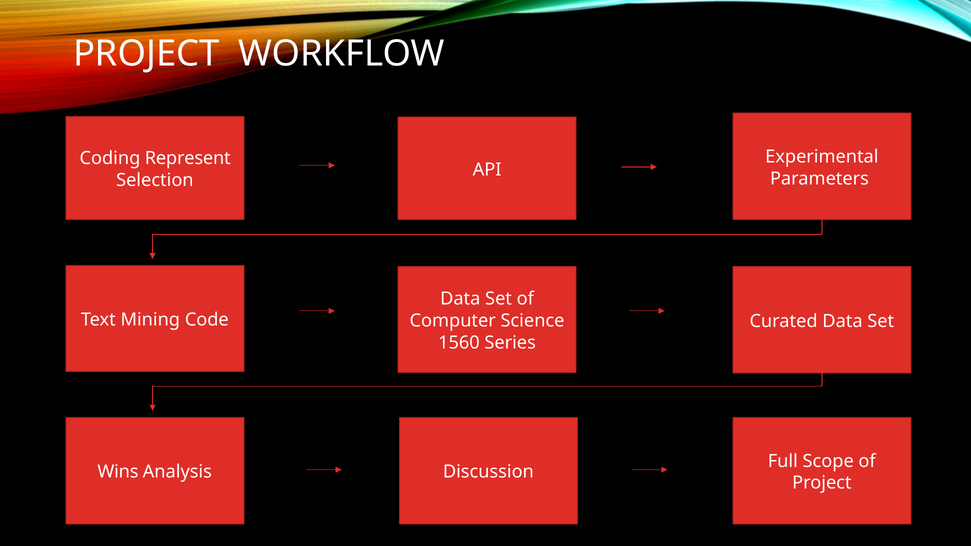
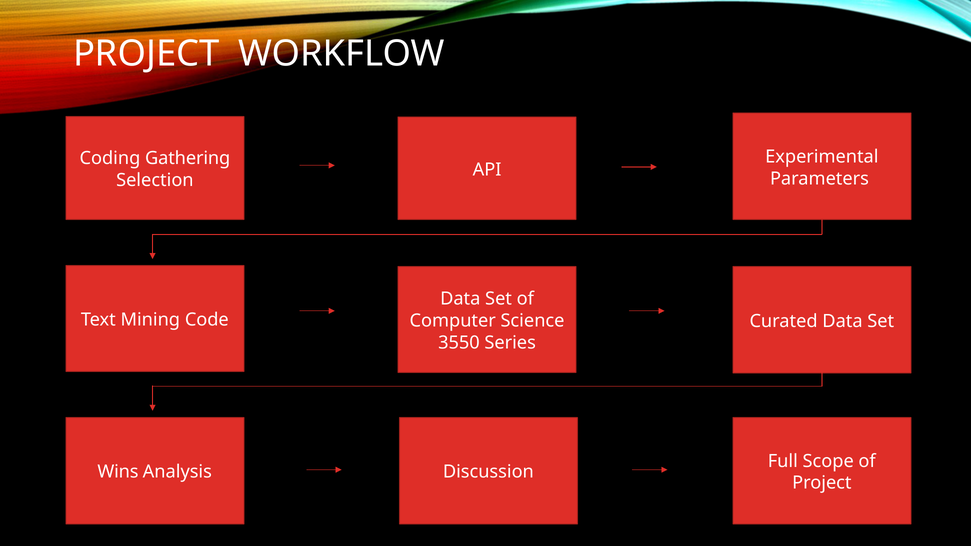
Represent: Represent -> Gathering (188, 159)
1560: 1560 -> 3550 (459, 343)
